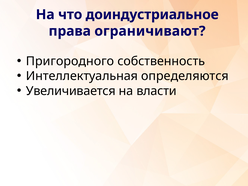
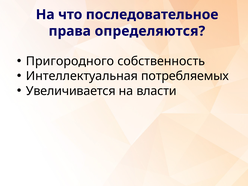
доиндустриальное: доиндустриальное -> последовательное (152, 15)
ограничивают: ограничивают -> определяются (150, 31)
определяются: определяются -> потребляемых (185, 76)
